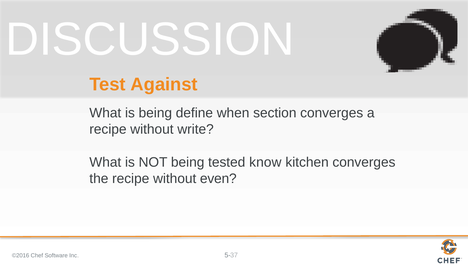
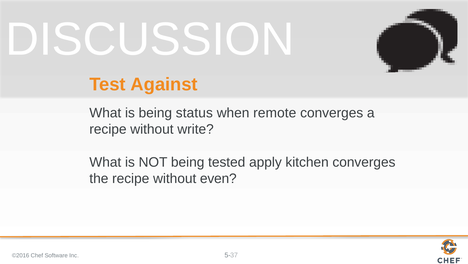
define: define -> status (194, 113)
section: section -> remote (275, 113)
know: know -> apply (265, 162)
